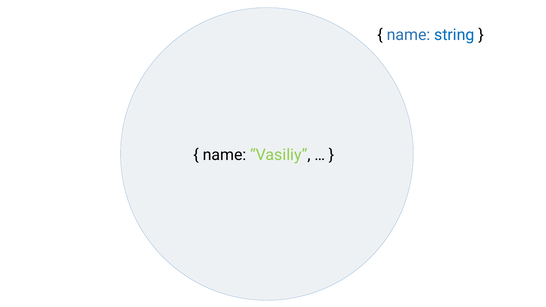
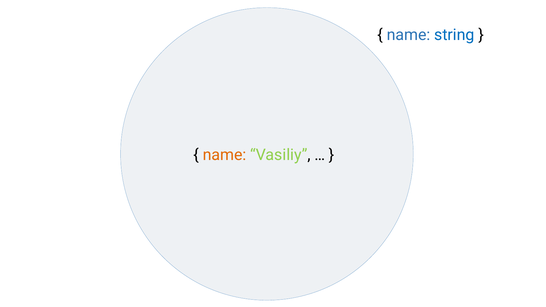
name colour: black -> orange (225, 155)
